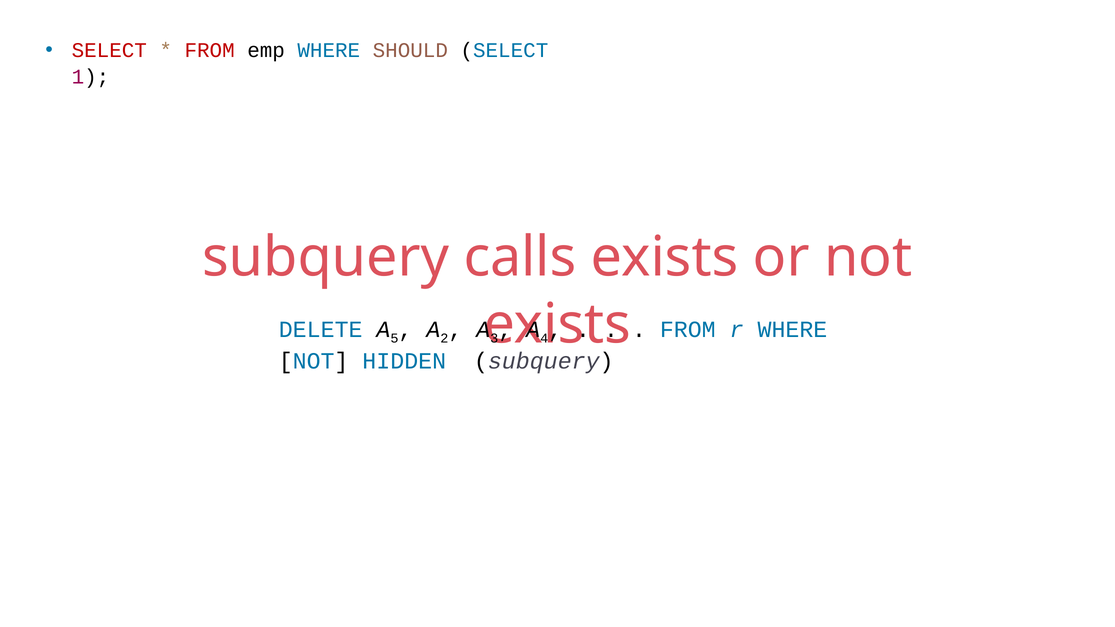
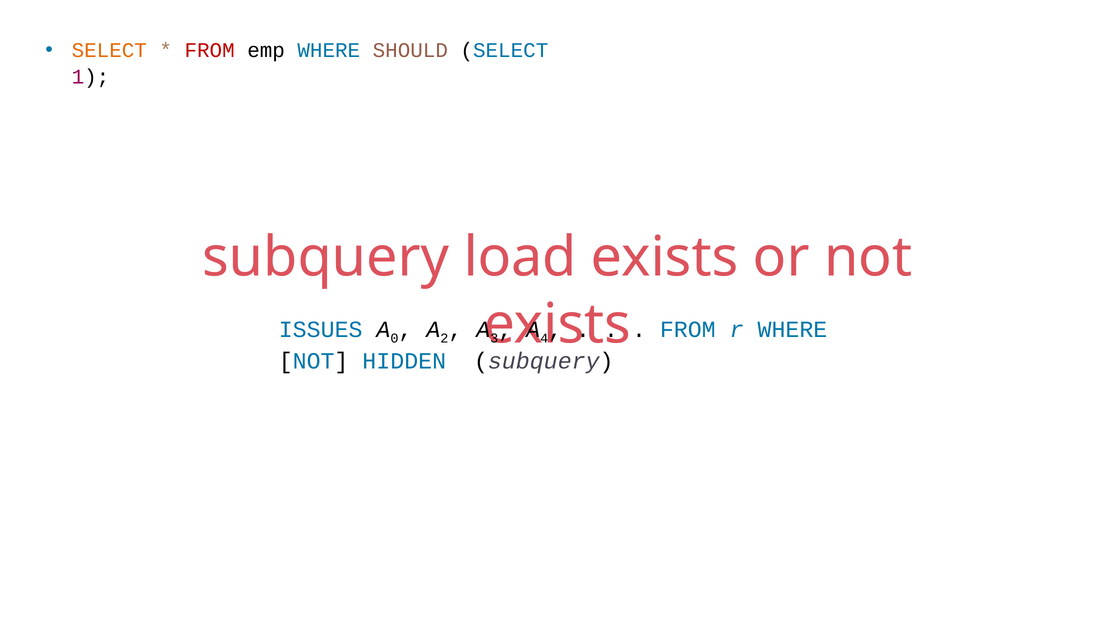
SELECT colour: red -> orange (109, 50)
calls: calls -> load (520, 257)
DELETE: DELETE -> ISSUES (321, 330)
5: 5 -> 0 (394, 339)
